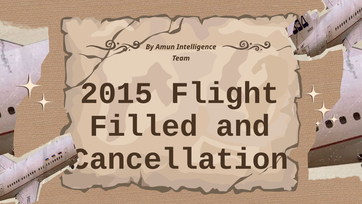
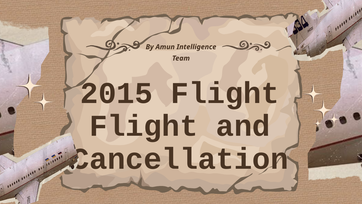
Filled: Filled -> Flight (144, 126)
